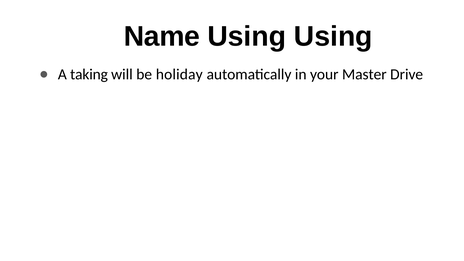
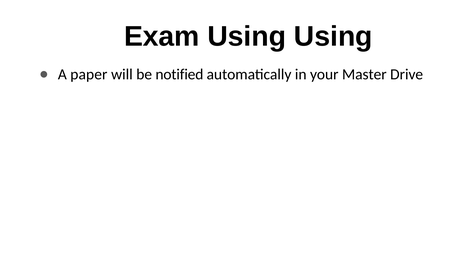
Name: Name -> Exam (162, 36)
taking: taking -> paper (89, 74)
holiday: holiday -> notified (179, 74)
